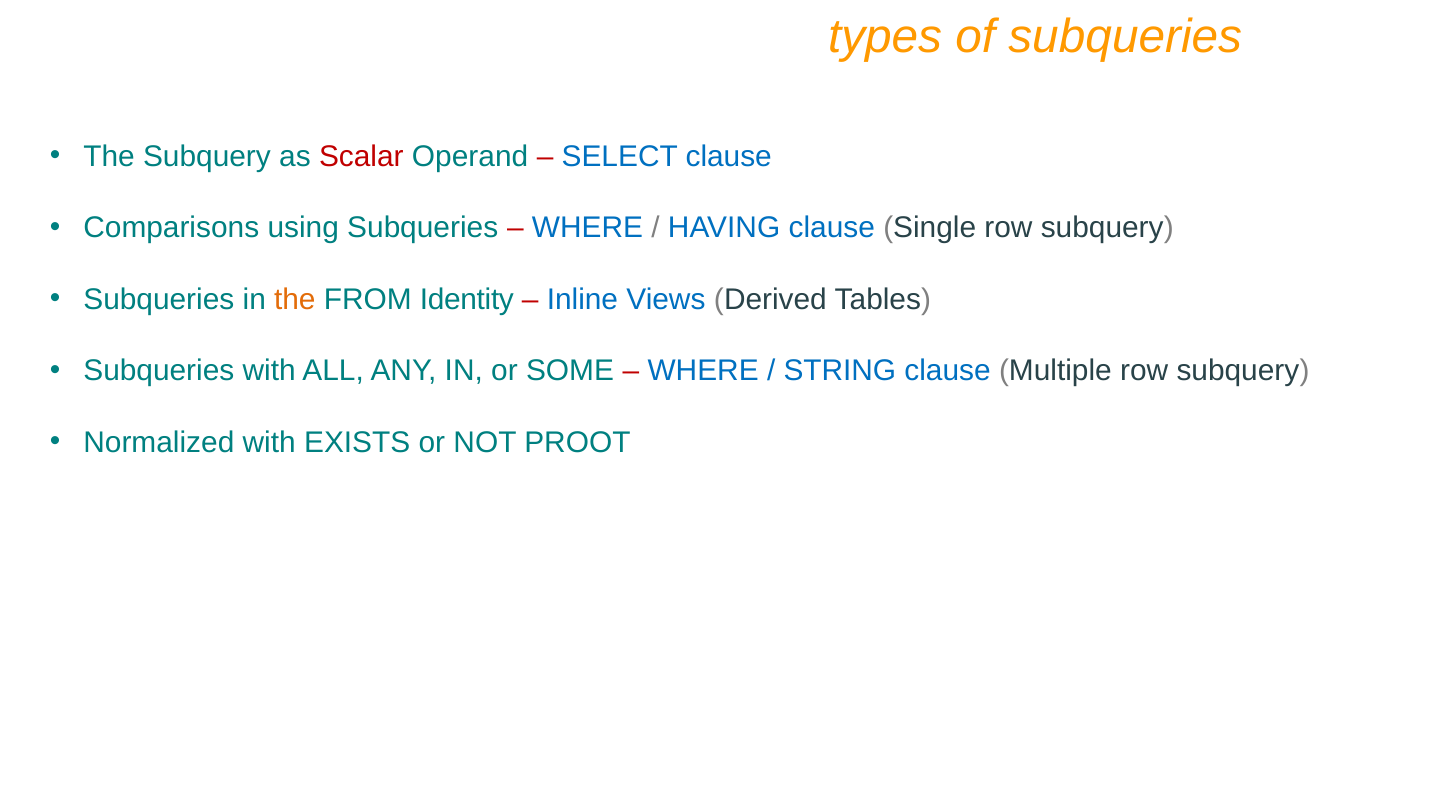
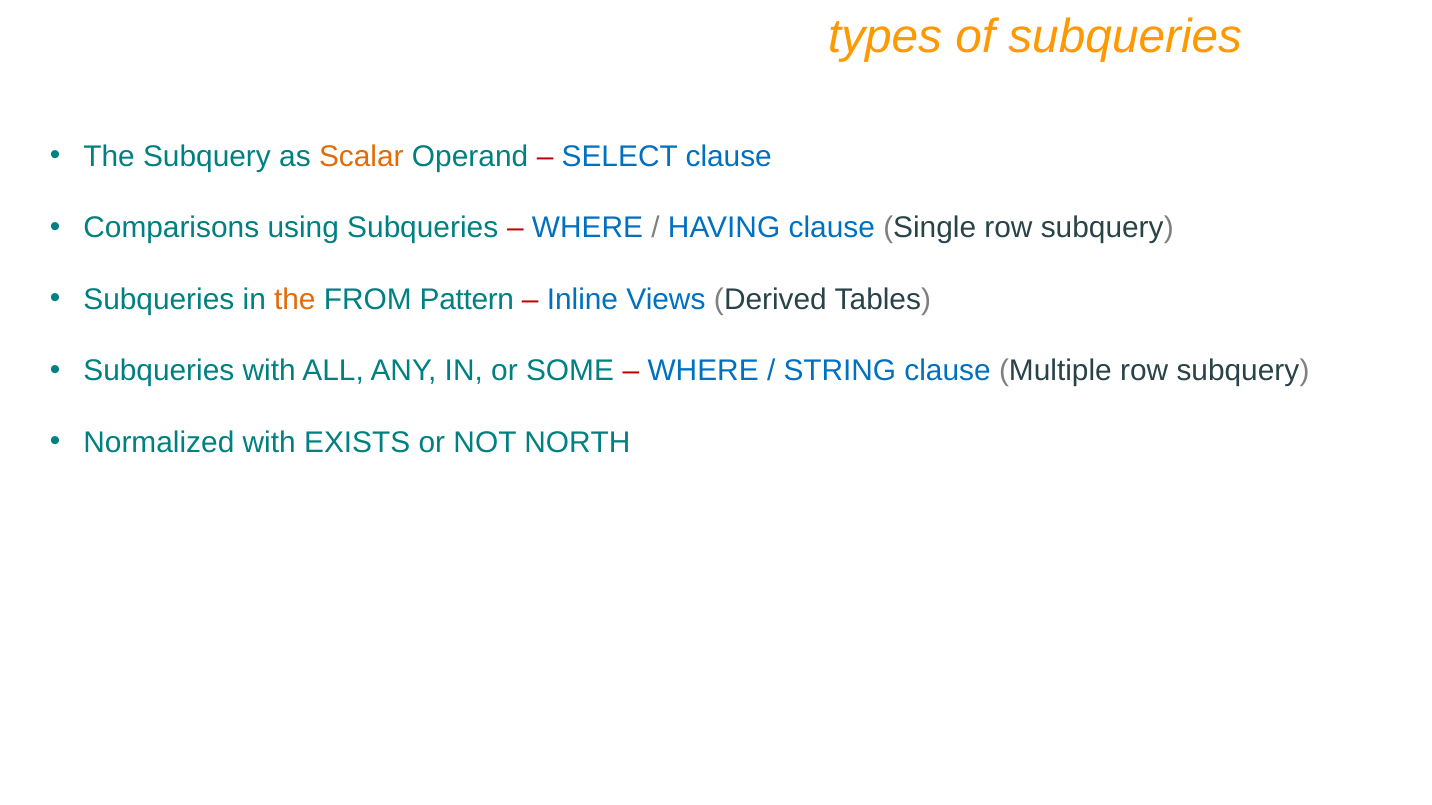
Scalar colour: red -> orange (361, 156)
Identity: Identity -> Pattern (467, 300)
PROOT: PROOT -> NORTH (577, 443)
